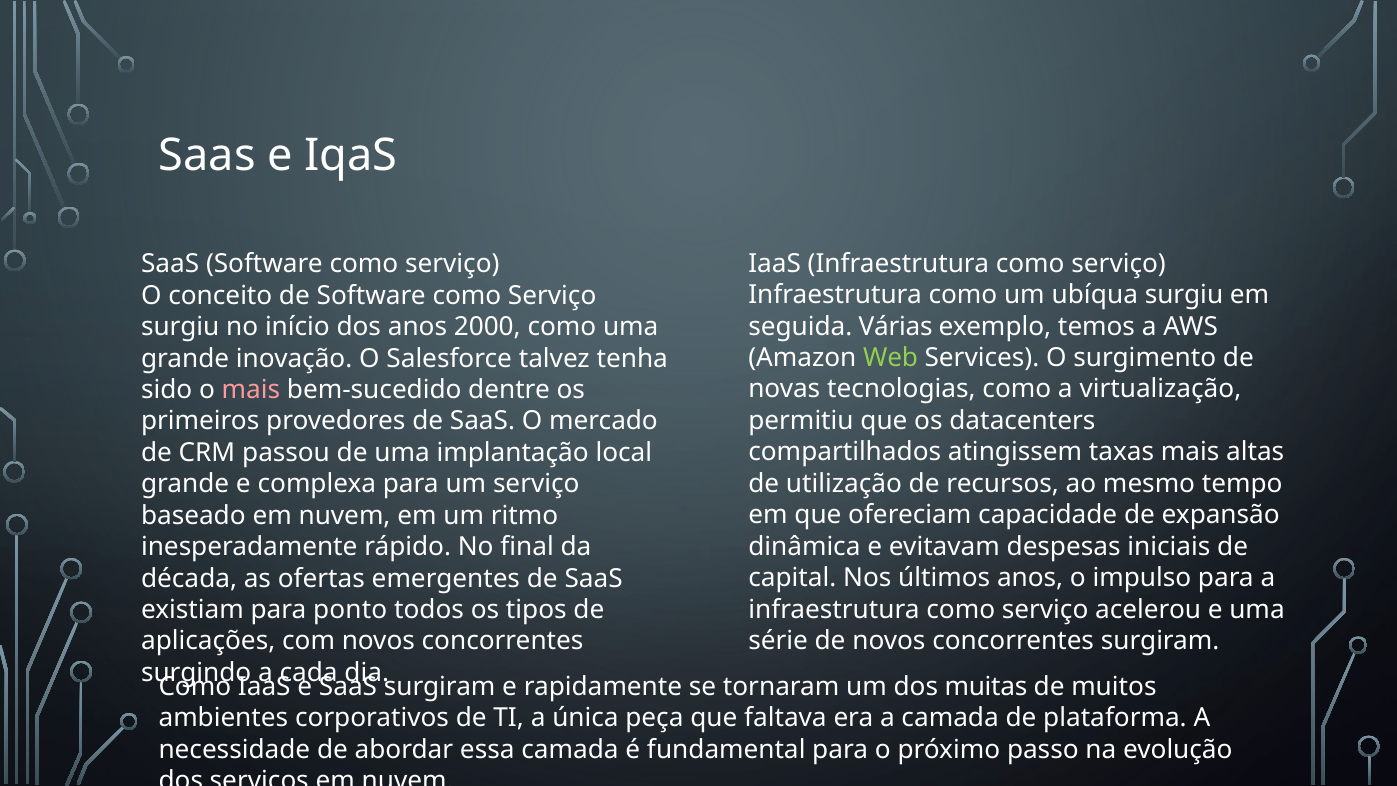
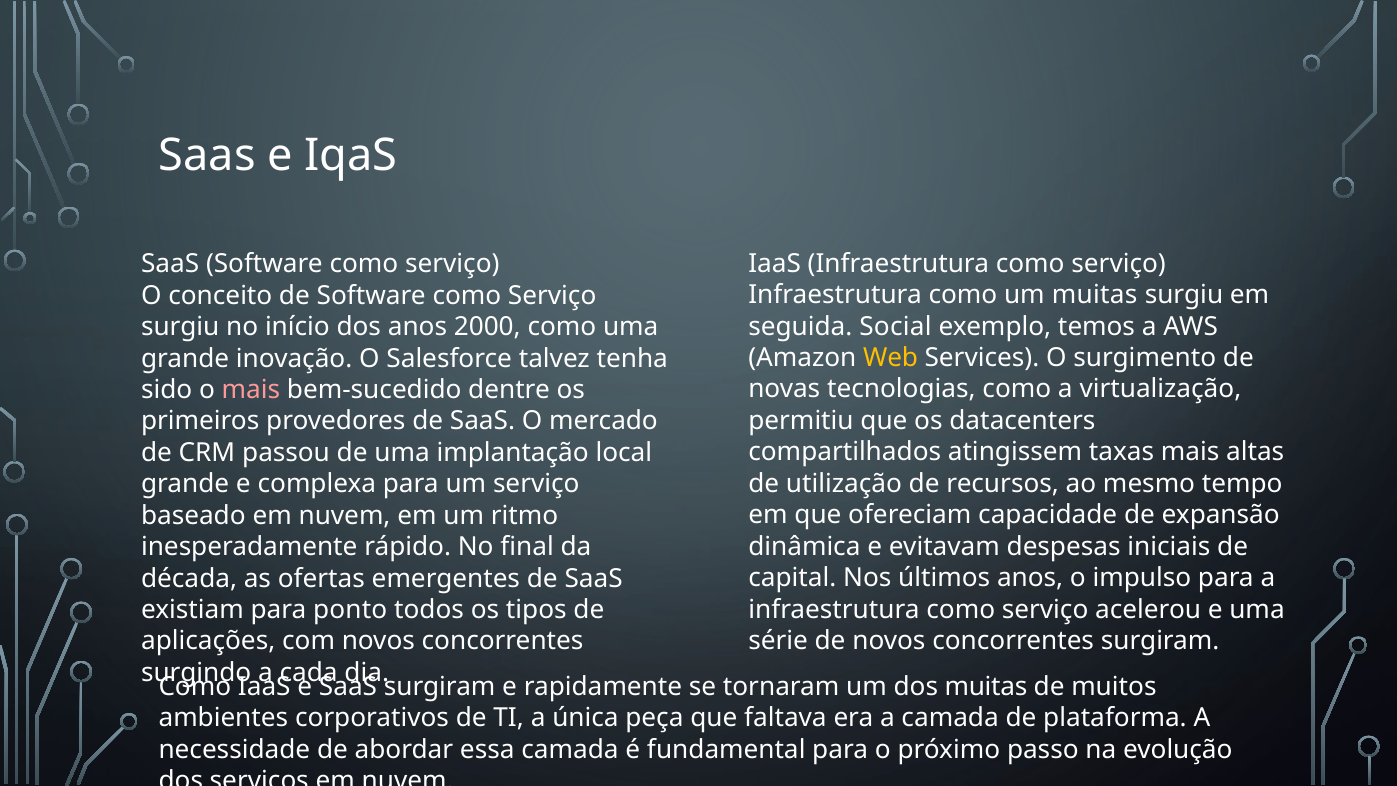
um ubíqua: ubíqua -> muitas (1095, 295)
Várias: Várias -> Social (895, 326)
Web colour: light green -> yellow (891, 358)
